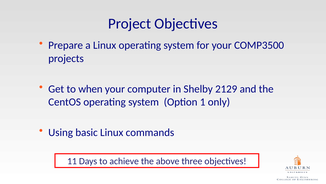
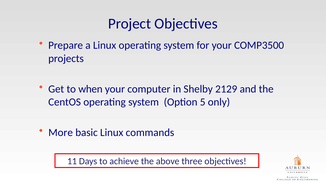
1: 1 -> 5 (203, 102)
Using: Using -> More (61, 132)
